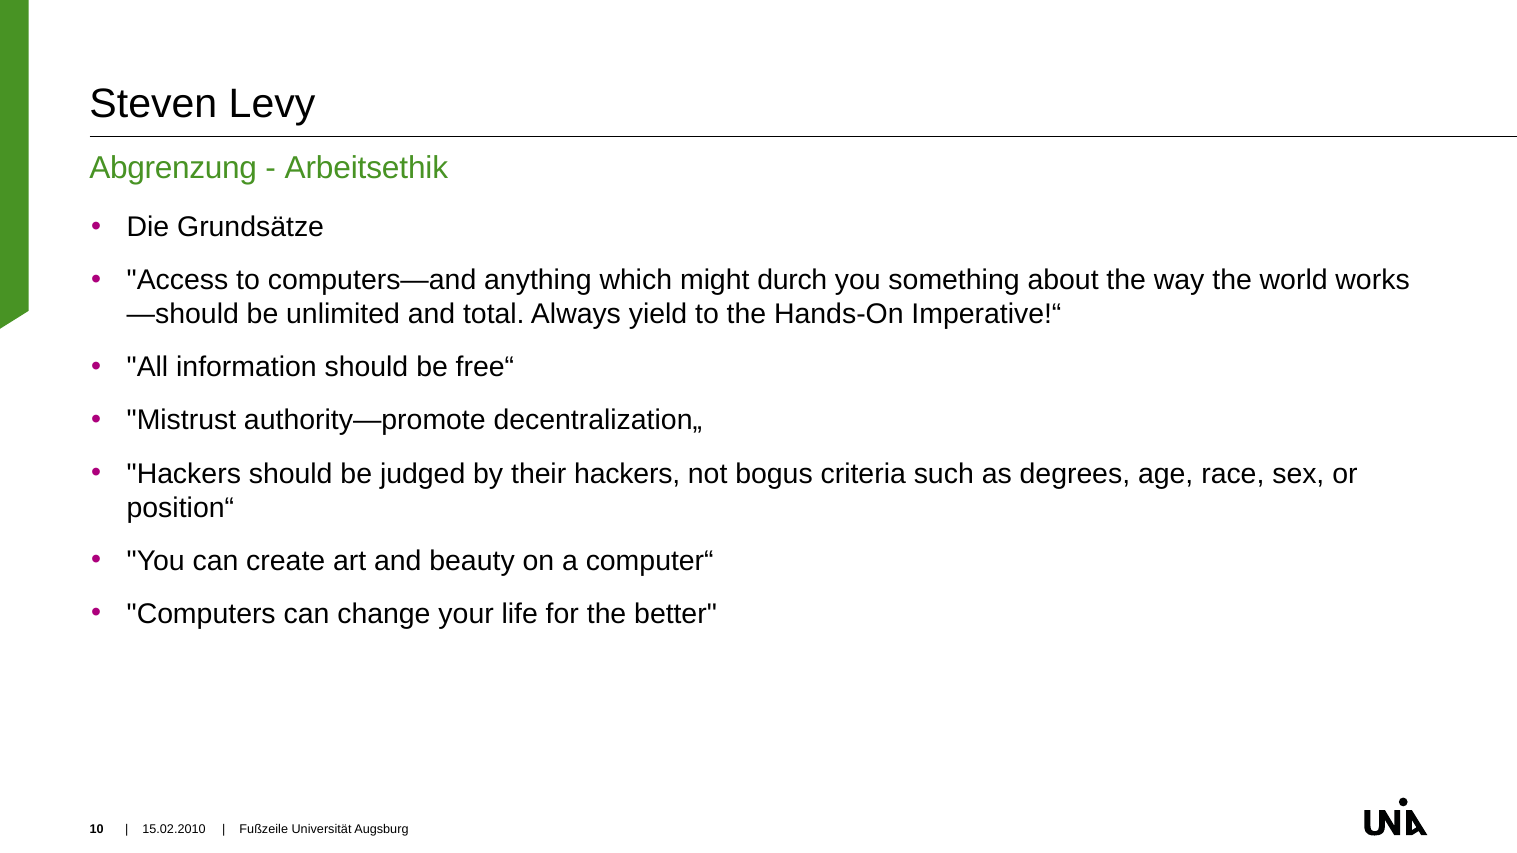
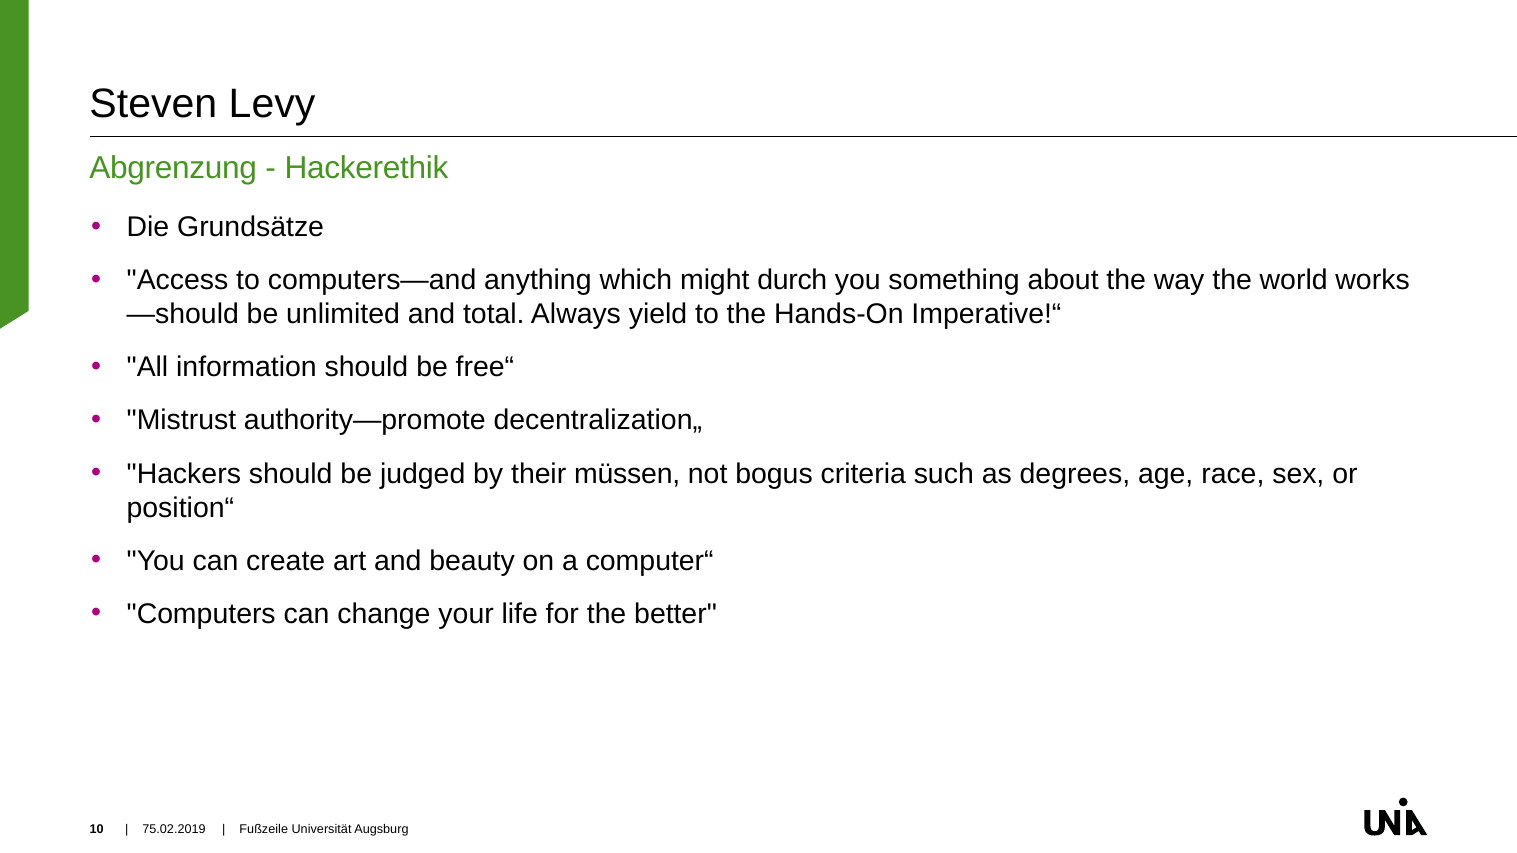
Arbeitsethik: Arbeitsethik -> Hackerethik (366, 168)
their hackers: hackers -> müssen (627, 474)
15.02.2010: 15.02.2010 -> 75.02.2019 (174, 829)
